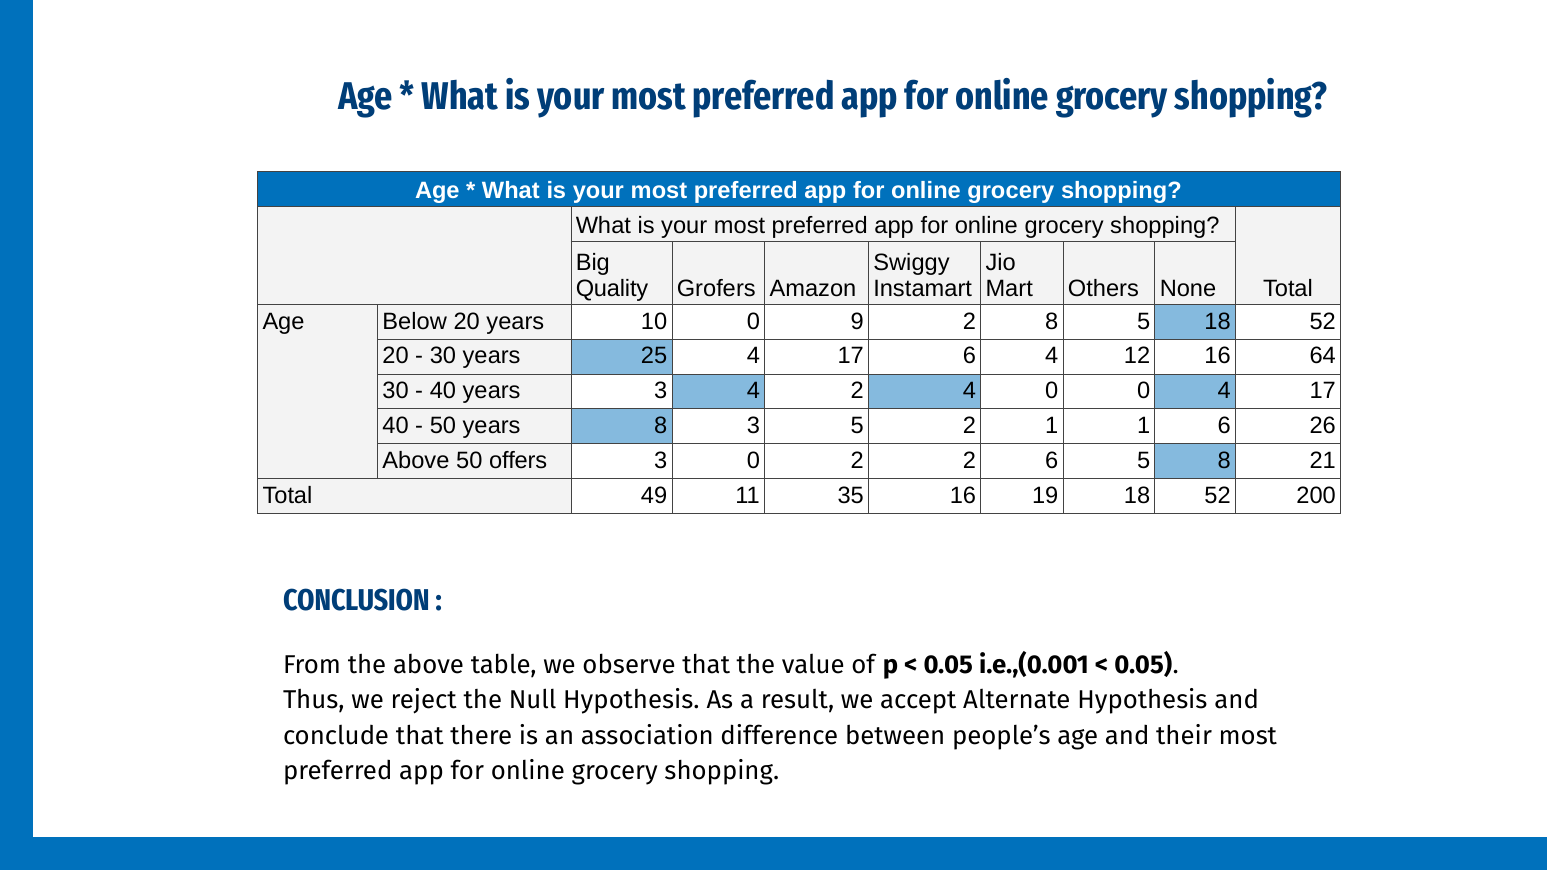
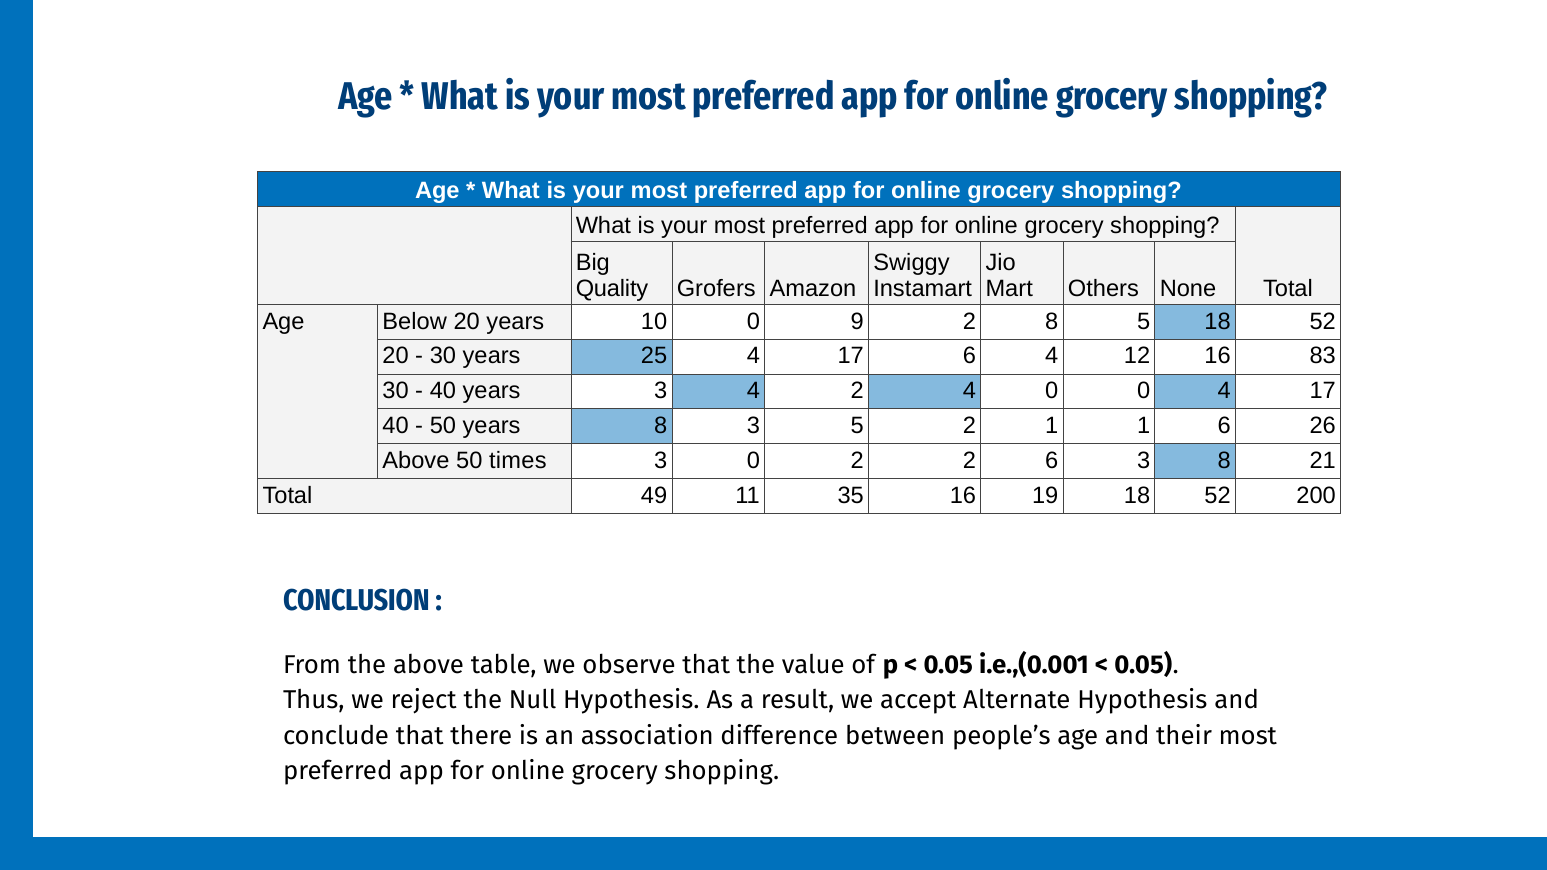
64: 64 -> 83 (1323, 356)
offers: offers -> times (518, 461)
6 5: 5 -> 3 (1144, 461)
